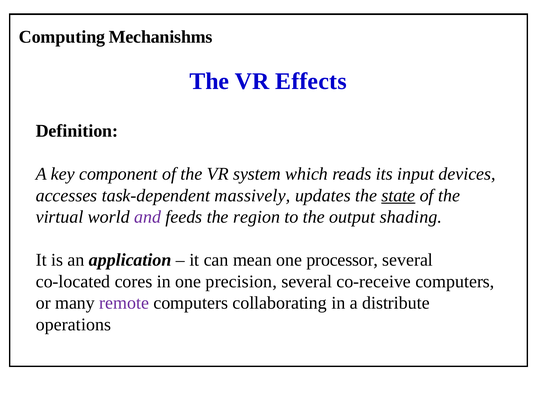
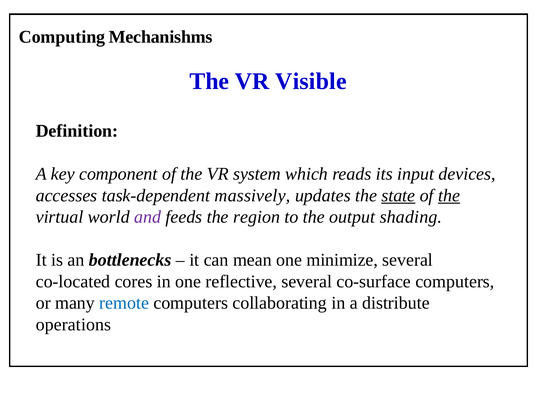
Effects: Effects -> Visible (311, 81)
the underline: none -> present (449, 195)
application: application -> bottlenecks (130, 260)
processor: processor -> minimize (342, 260)
precision: precision -> reflective (241, 281)
co-receive: co-receive -> co-surface (374, 281)
remote colour: purple -> blue (124, 303)
